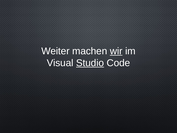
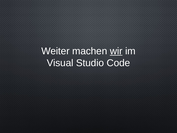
Studio underline: present -> none (90, 63)
